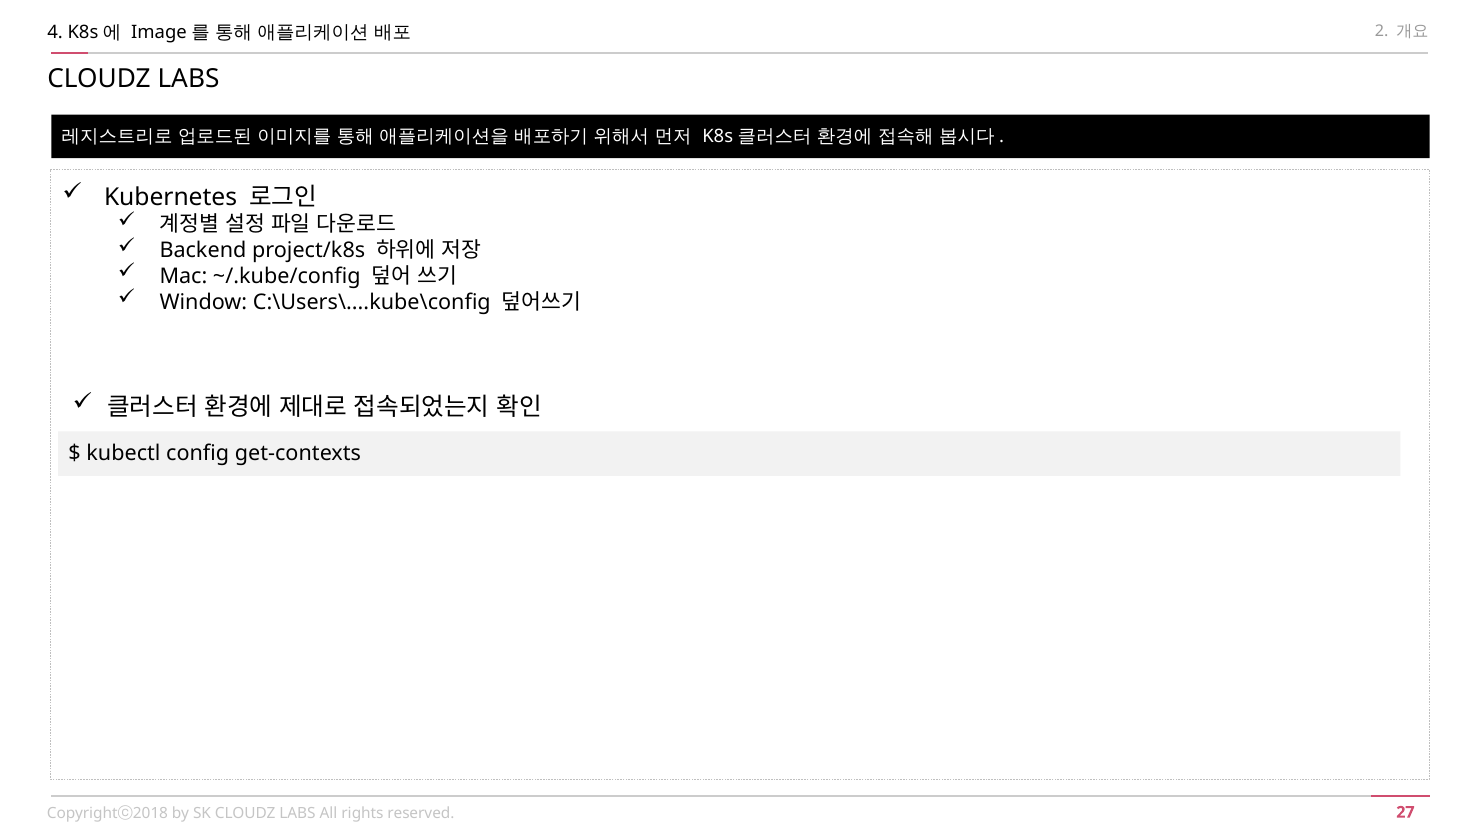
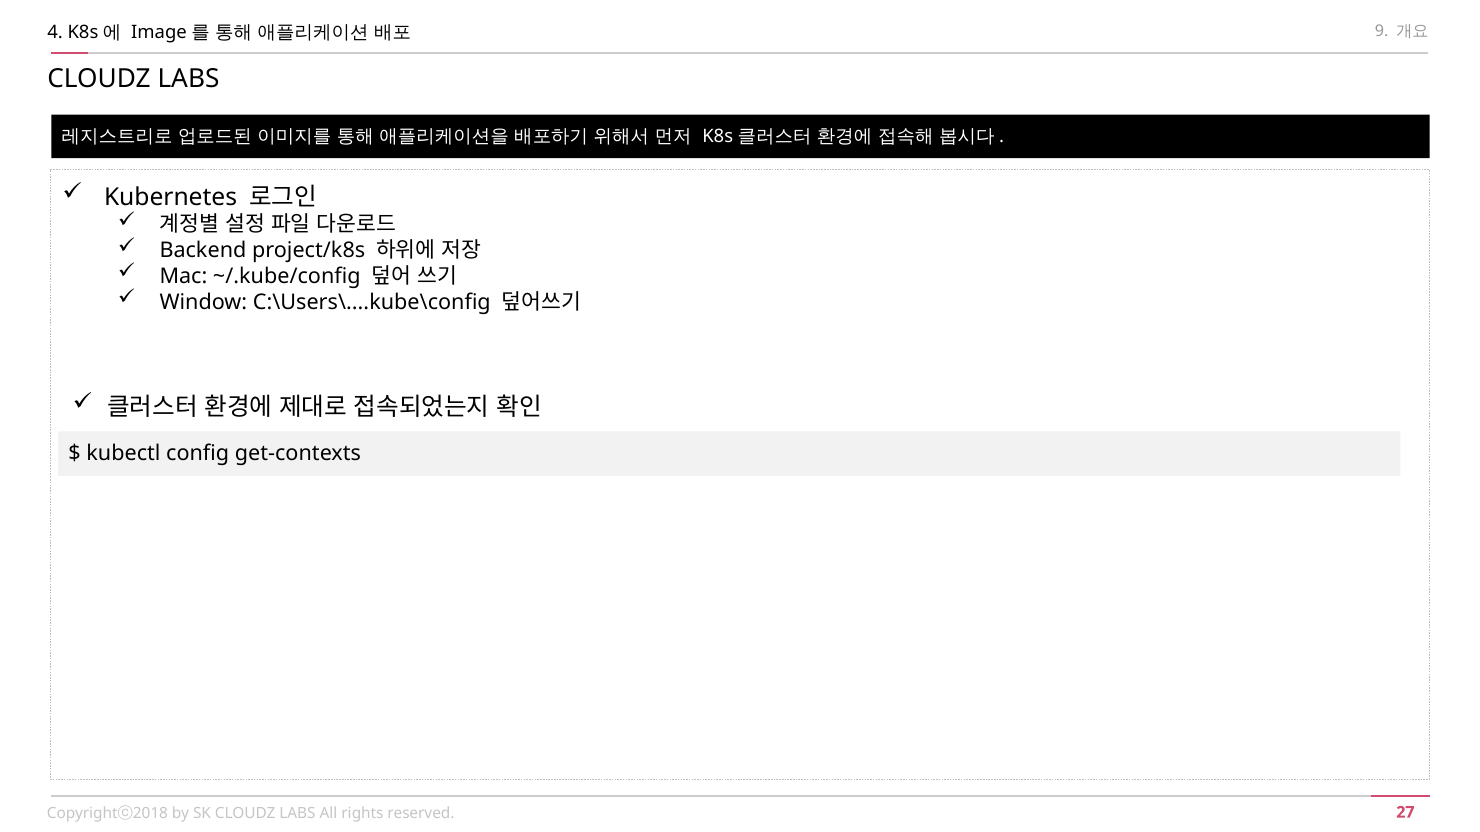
2: 2 -> 9 (1382, 32)
